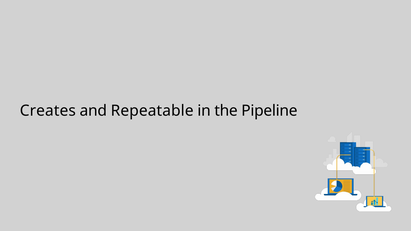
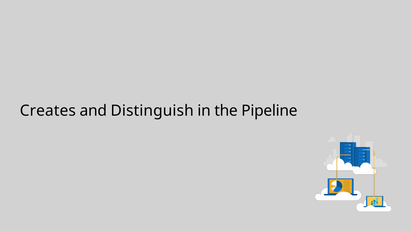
Repeatable: Repeatable -> Distinguish (152, 111)
